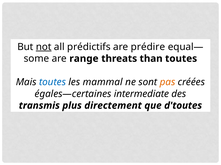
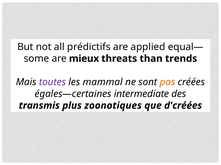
not underline: present -> none (44, 47)
prédire: prédire -> applied (148, 47)
range: range -> mieux (84, 59)
than toutes: toutes -> trends (181, 59)
toutes colour: blue -> purple (52, 82)
directement: directement -> zoonotiques (113, 106)
d'toutes: d'toutes -> d'créées (183, 106)
